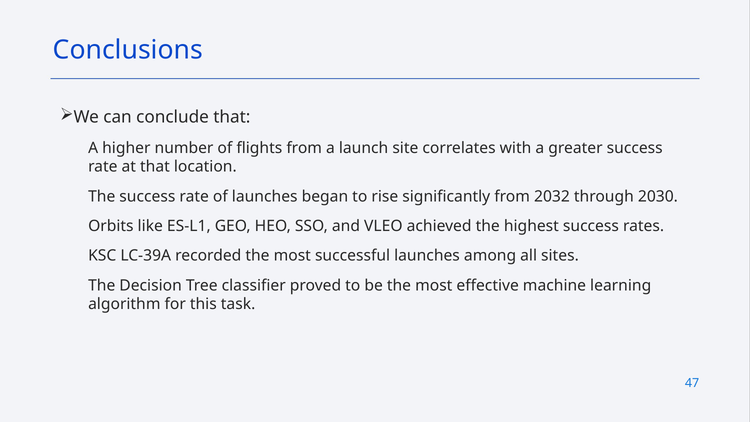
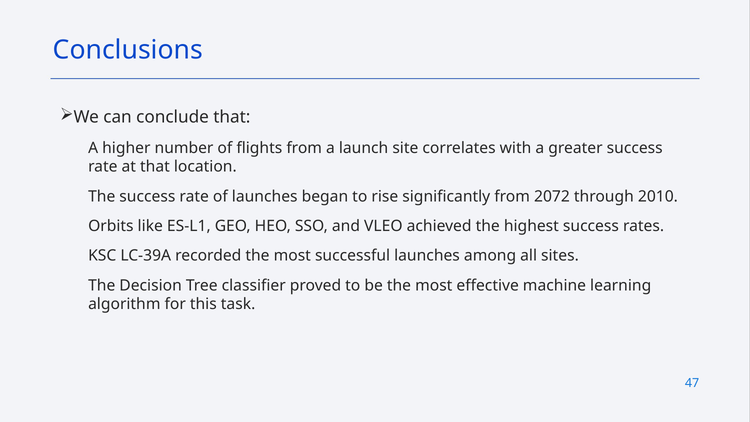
2032: 2032 -> 2072 (552, 196)
2030: 2030 -> 2010 (658, 196)
